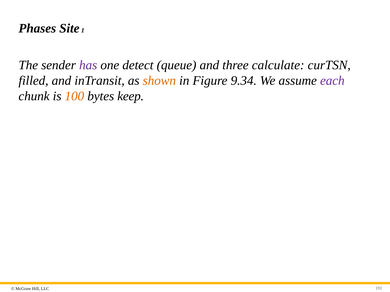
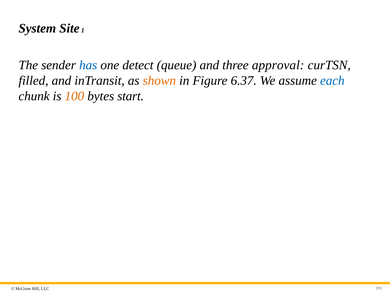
Phases: Phases -> System (37, 28)
has colour: purple -> blue (88, 65)
calculate: calculate -> approval (278, 65)
9.34: 9.34 -> 6.37 (244, 81)
each colour: purple -> blue (332, 81)
keep: keep -> start (131, 96)
